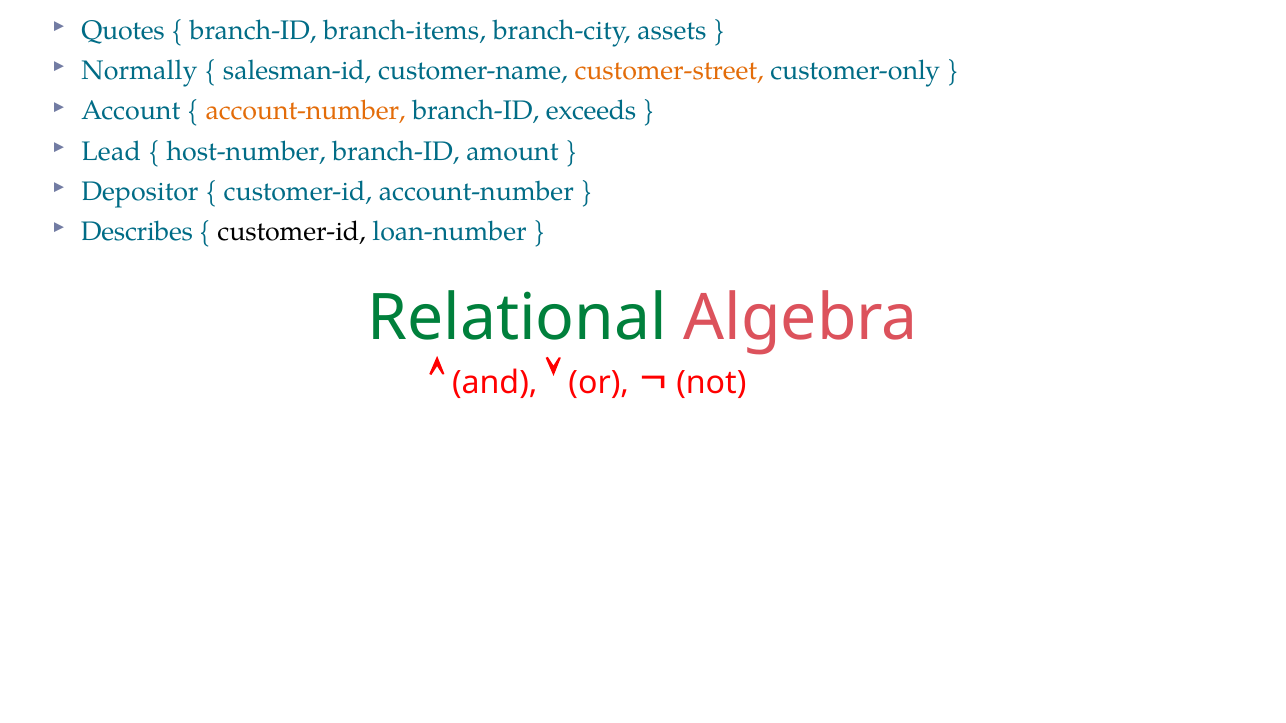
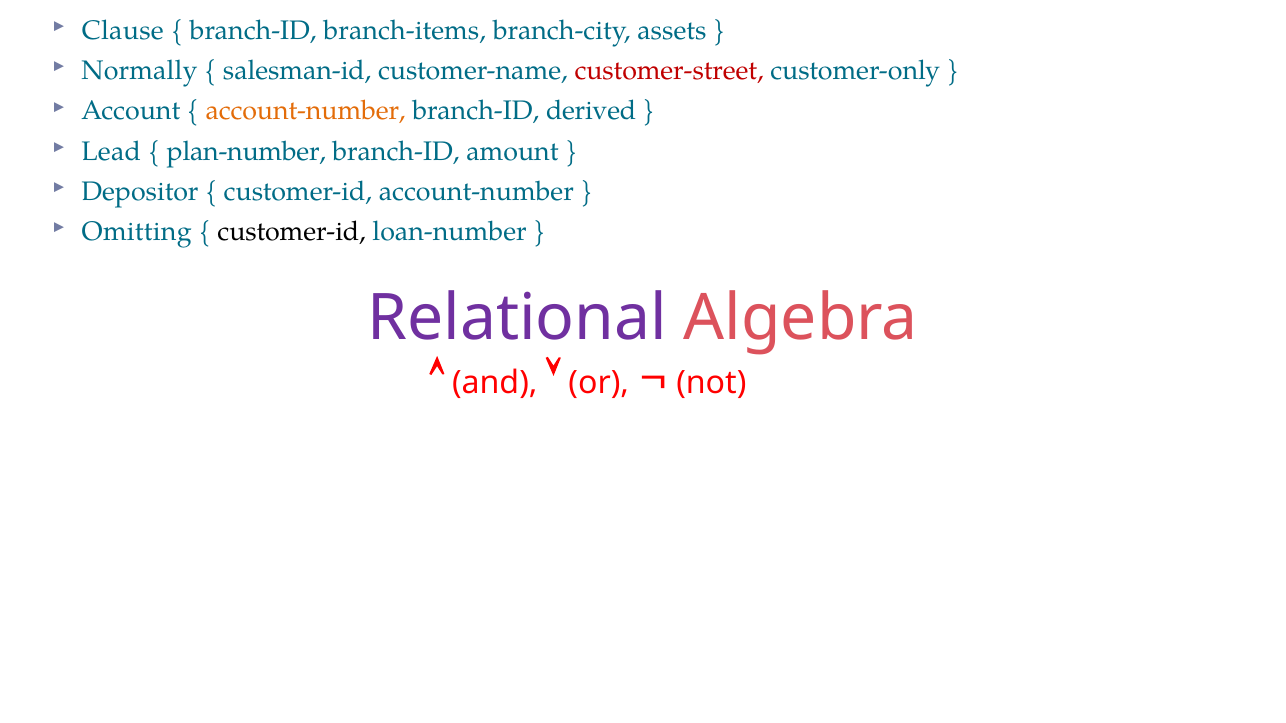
Quotes: Quotes -> Clause (123, 31)
customer-street colour: orange -> red (669, 71)
exceeds: exceeds -> derived (591, 111)
host-number: host-number -> plan-number (246, 151)
Describes: Describes -> Omitting (137, 232)
Relational colour: green -> purple (517, 318)
